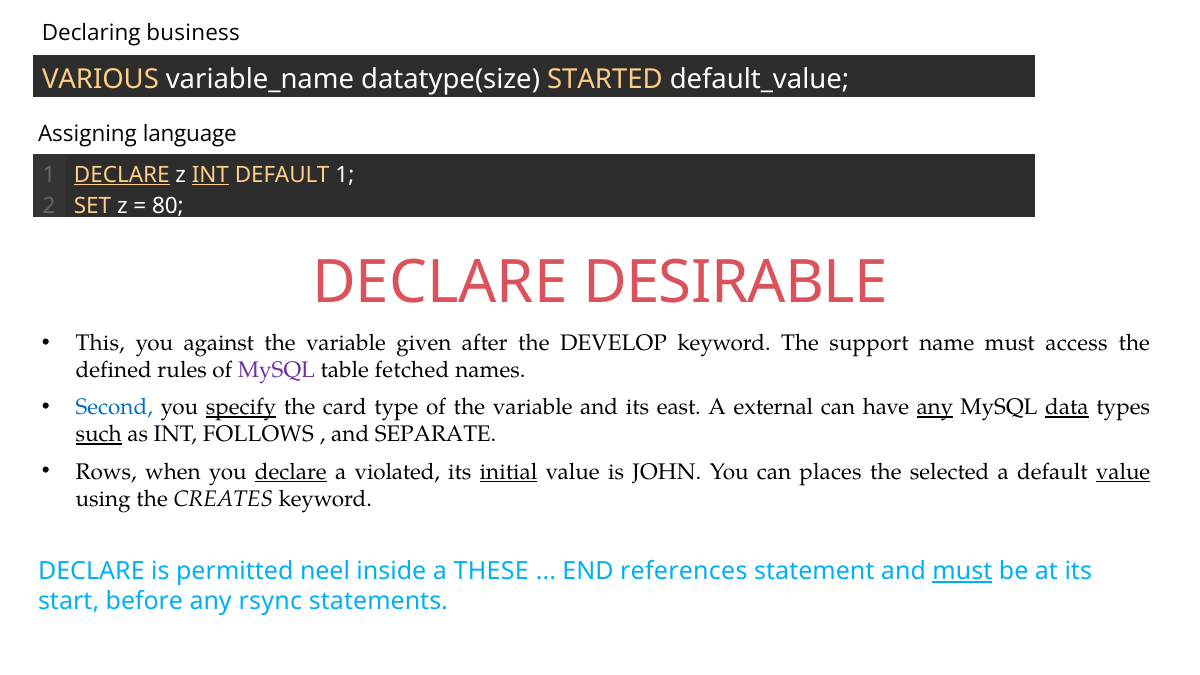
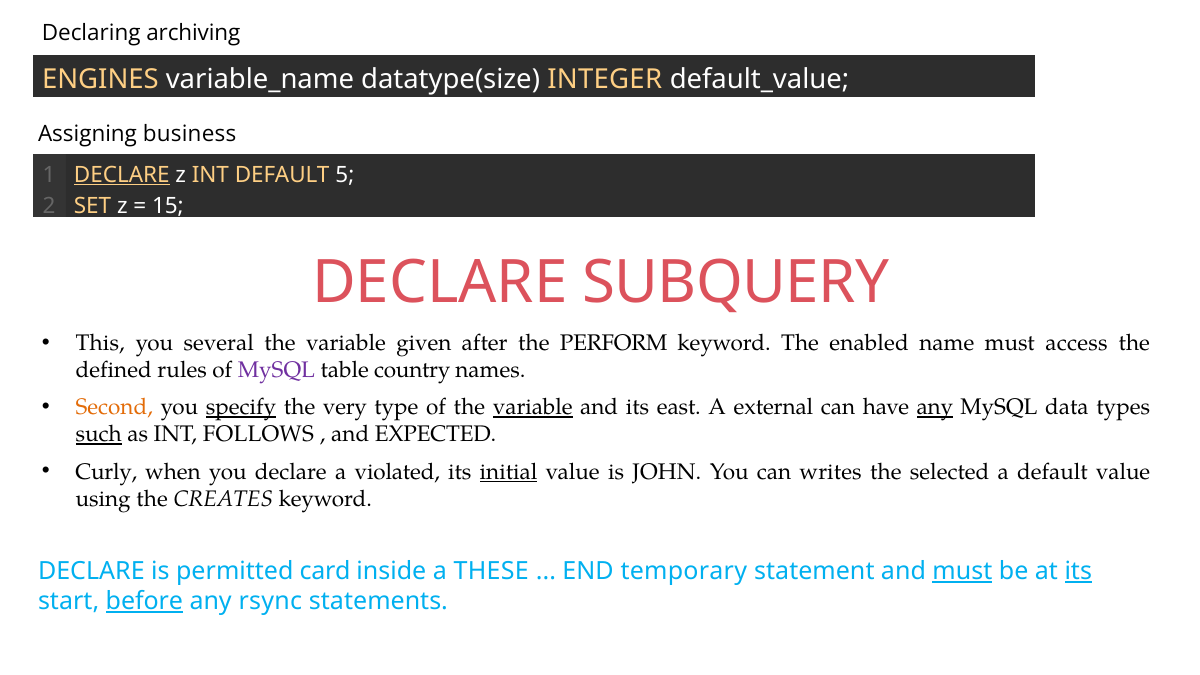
business: business -> archiving (193, 33)
VARIOUS: VARIOUS -> ENGINES (100, 79)
STARTED: STARTED -> INTEGER (605, 79)
language: language -> business (190, 134)
INT underline: present -> none (210, 175)
DEFAULT 1: 1 -> 5 (345, 175)
80: 80 -> 15 (168, 206)
DESIRABLE: DESIRABLE -> SUBQUERY (736, 283)
against: against -> several (219, 343)
DEVELOP: DEVELOP -> PERFORM (614, 343)
support: support -> enabled (869, 343)
fetched: fetched -> country (412, 370)
Second colour: blue -> orange (114, 407)
card: card -> very (345, 407)
variable underline: none -> present (533, 407)
data underline: present -> none (1067, 407)
SEPARATE: SEPARATE -> EXPECTED (436, 434)
Rows: Rows -> Curly (106, 472)
declare underline: present -> none (291, 472)
places: places -> writes (831, 472)
value underline: present -> none (1123, 472)
neel: neel -> card (325, 571)
references: references -> temporary (684, 571)
its underline: none -> present (1078, 571)
before underline: none -> present (144, 601)
